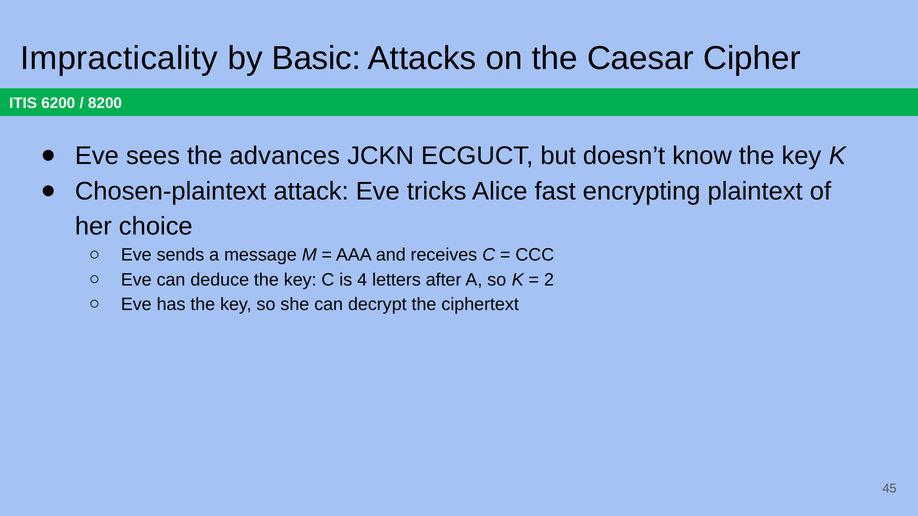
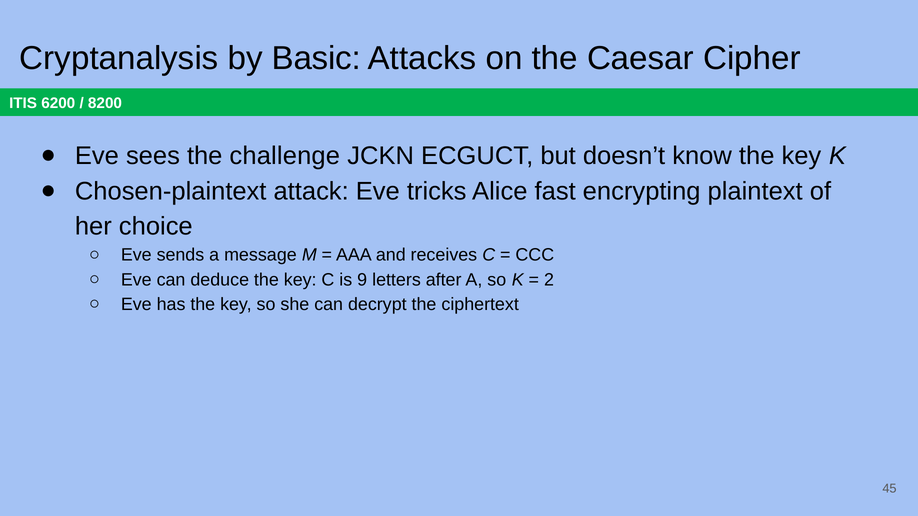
Impracticality: Impracticality -> Cryptanalysis (119, 59)
advances: advances -> challenge (285, 156)
4: 4 -> 9 (362, 280)
